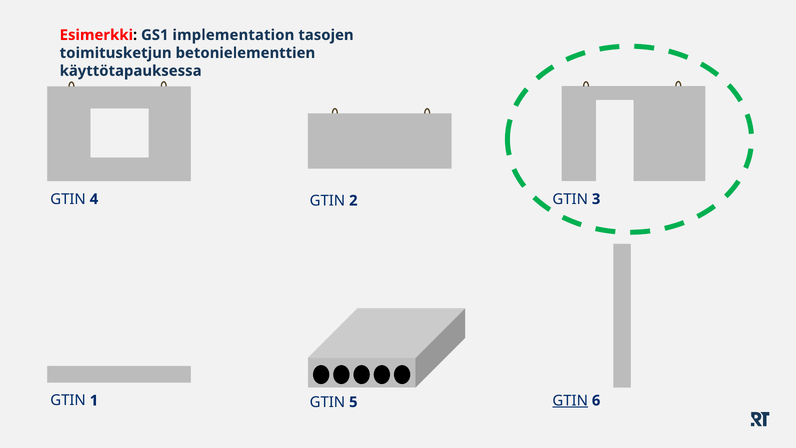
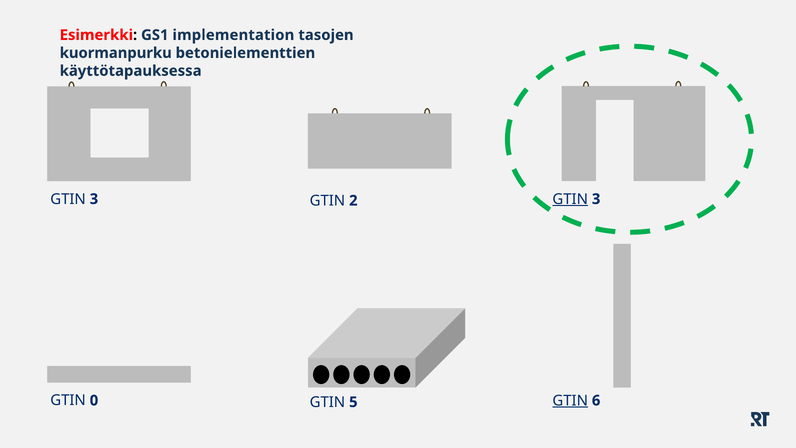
toimitusketjun: toimitusketjun -> kuormanpurku (116, 53)
4: 4 -> 3 (94, 199)
GTIN underline: none -> present (570, 199)
1: 1 -> 0 (94, 400)
